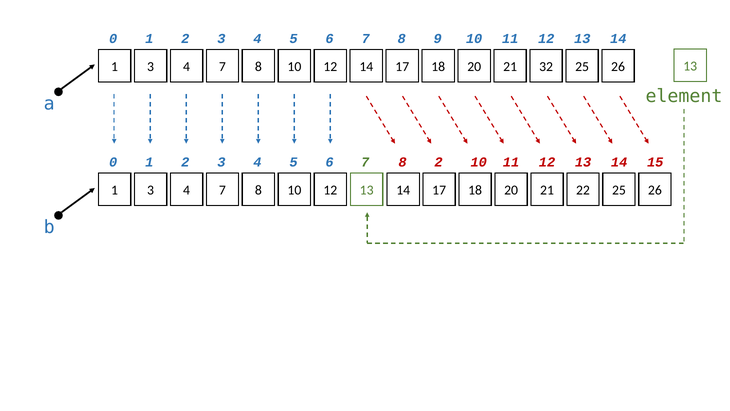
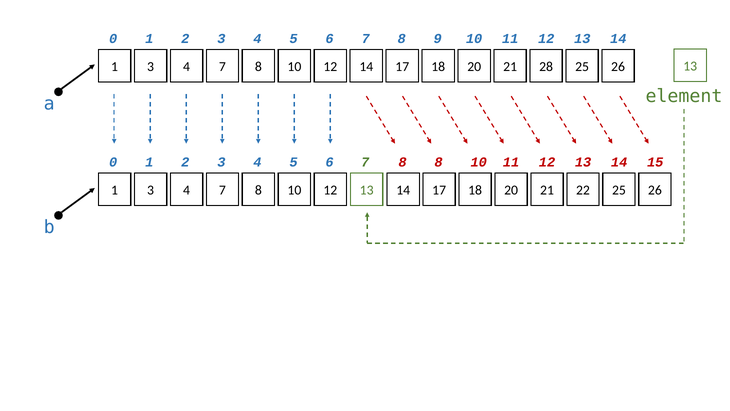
32: 32 -> 28 (546, 67)
8 2: 2 -> 8 (439, 162)
